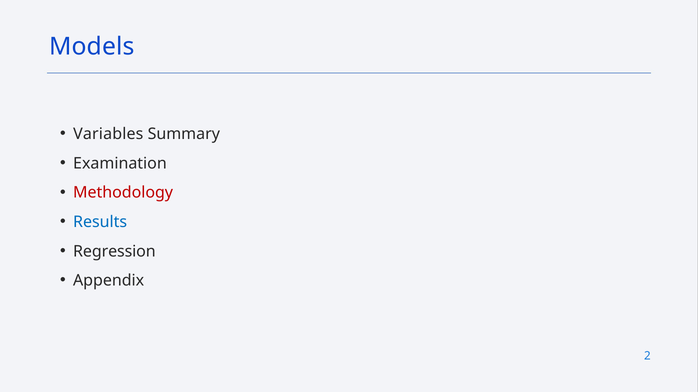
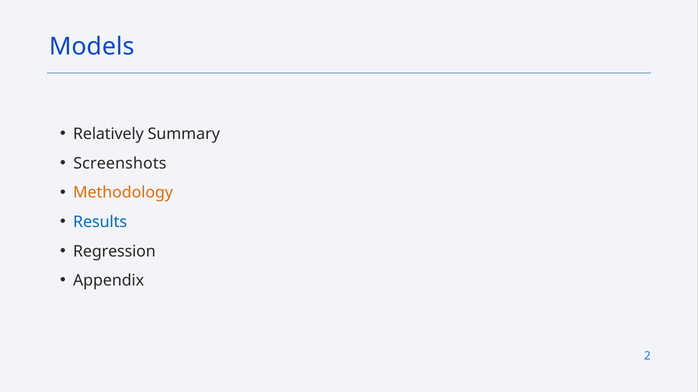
Variables: Variables -> Relatively (108, 134)
Examination: Examination -> Screenshots (120, 164)
Methodology colour: red -> orange (123, 193)
